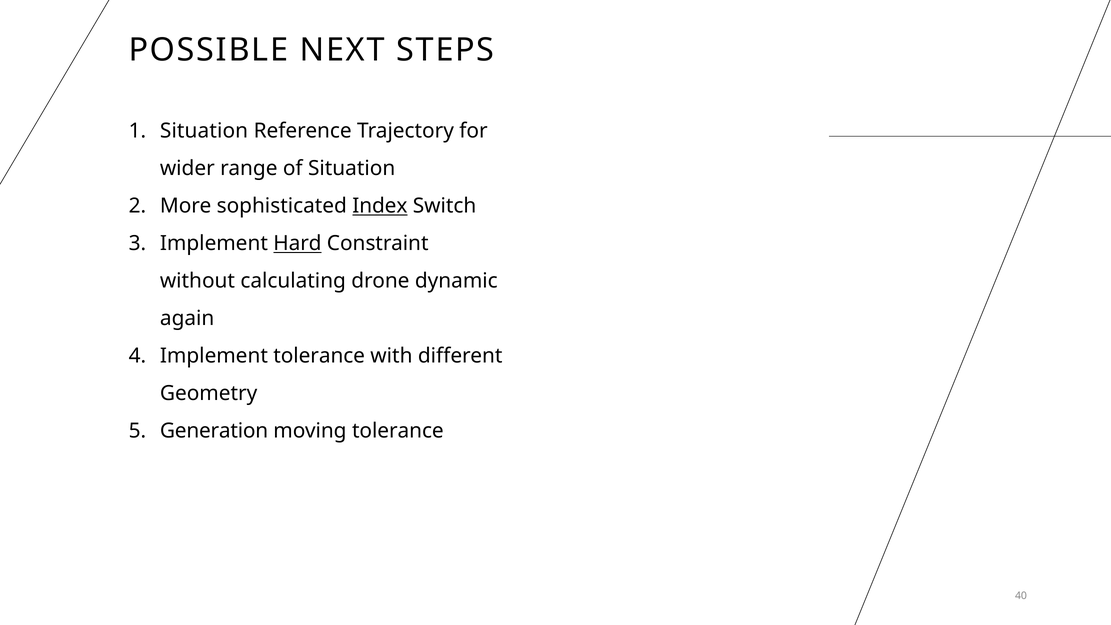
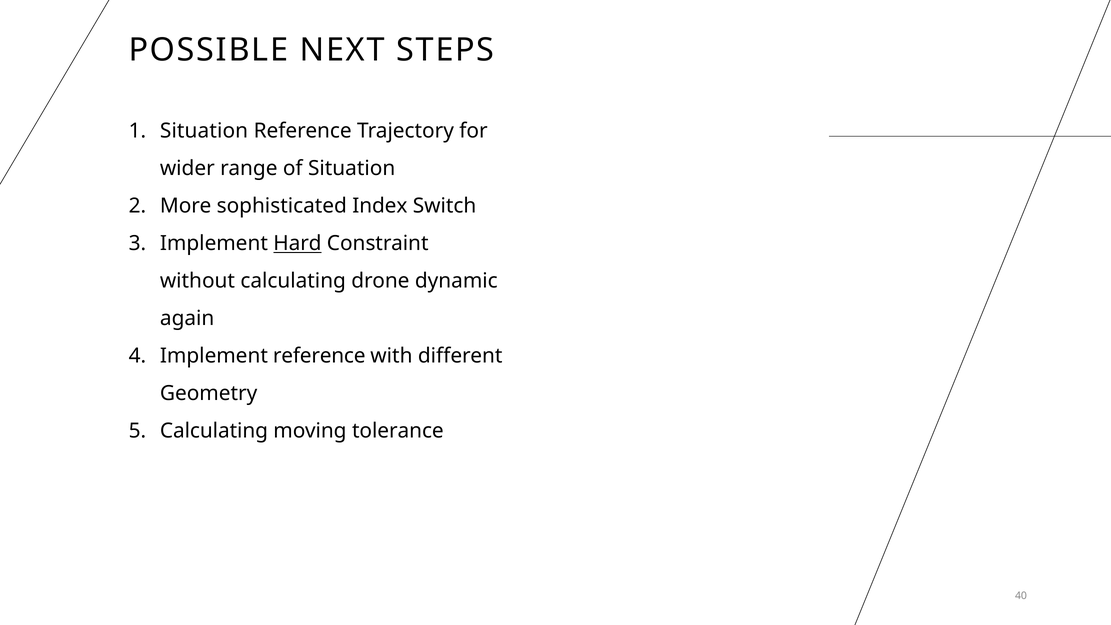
Index underline: present -> none (380, 206)
Implement tolerance: tolerance -> reference (319, 356)
Generation: Generation -> Calculating (214, 431)
